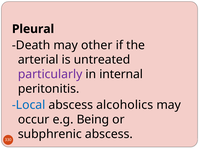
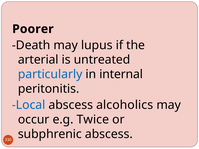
Pleural: Pleural -> Poorer (33, 29)
other: other -> lupus (97, 45)
particularly colour: purple -> blue (50, 74)
Being: Being -> Twice (93, 120)
